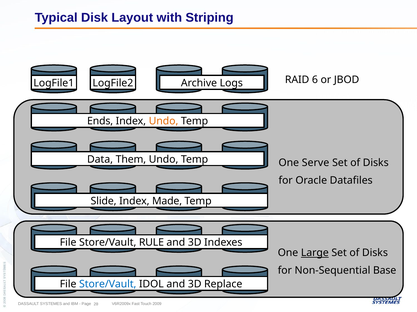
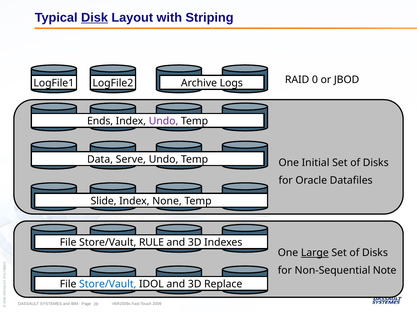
Disk underline: none -> present (94, 18)
6: 6 -> 0 (315, 80)
Undo colour: orange -> purple (164, 121)
Them: Them -> Serve (131, 160)
Serve: Serve -> Initial (316, 163)
Made: Made -> None (167, 201)
Base: Base -> Note (385, 271)
